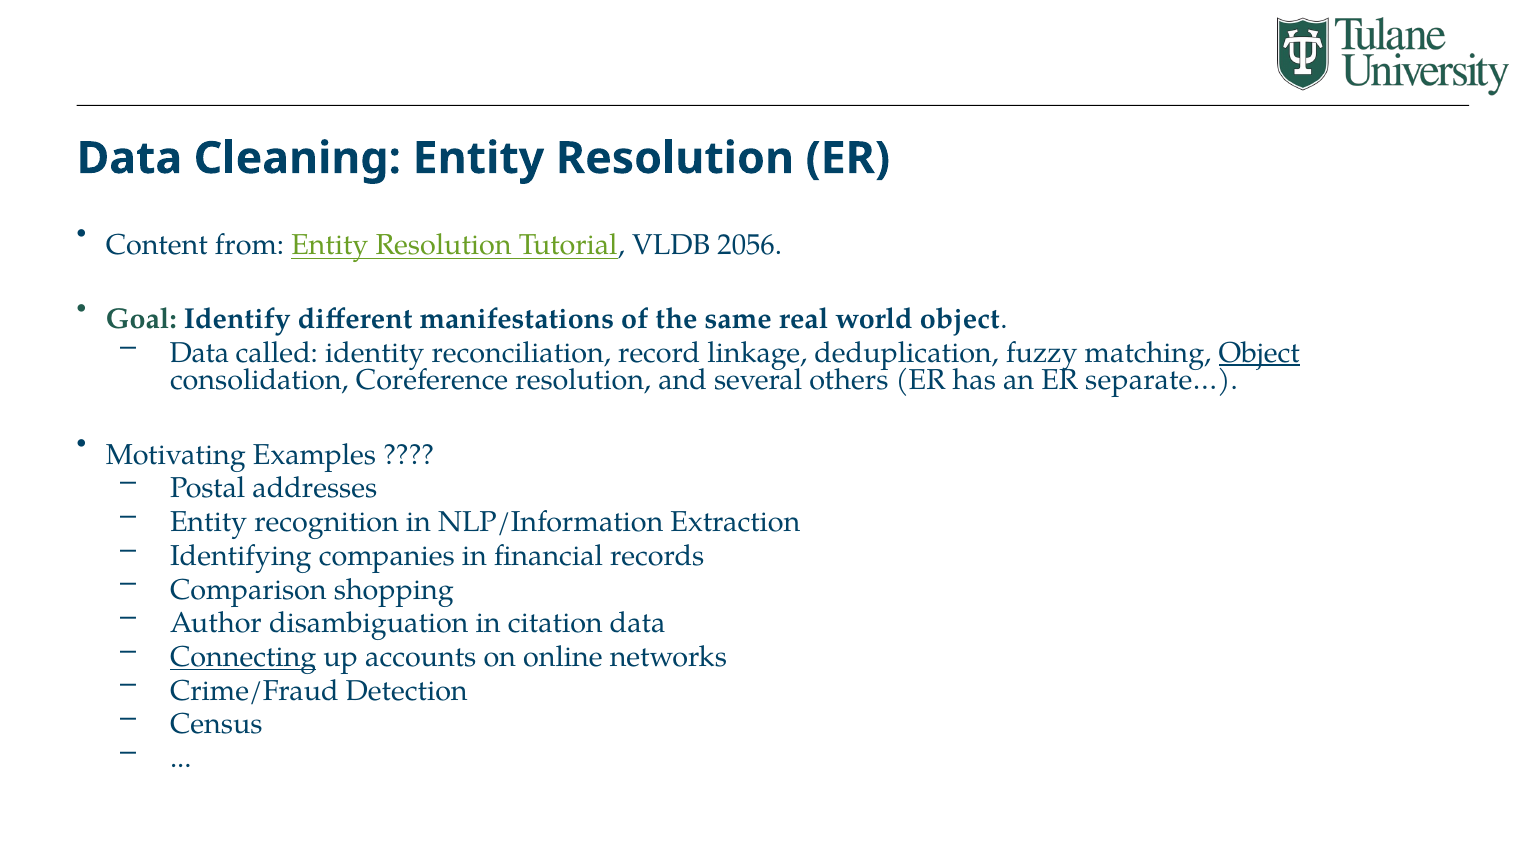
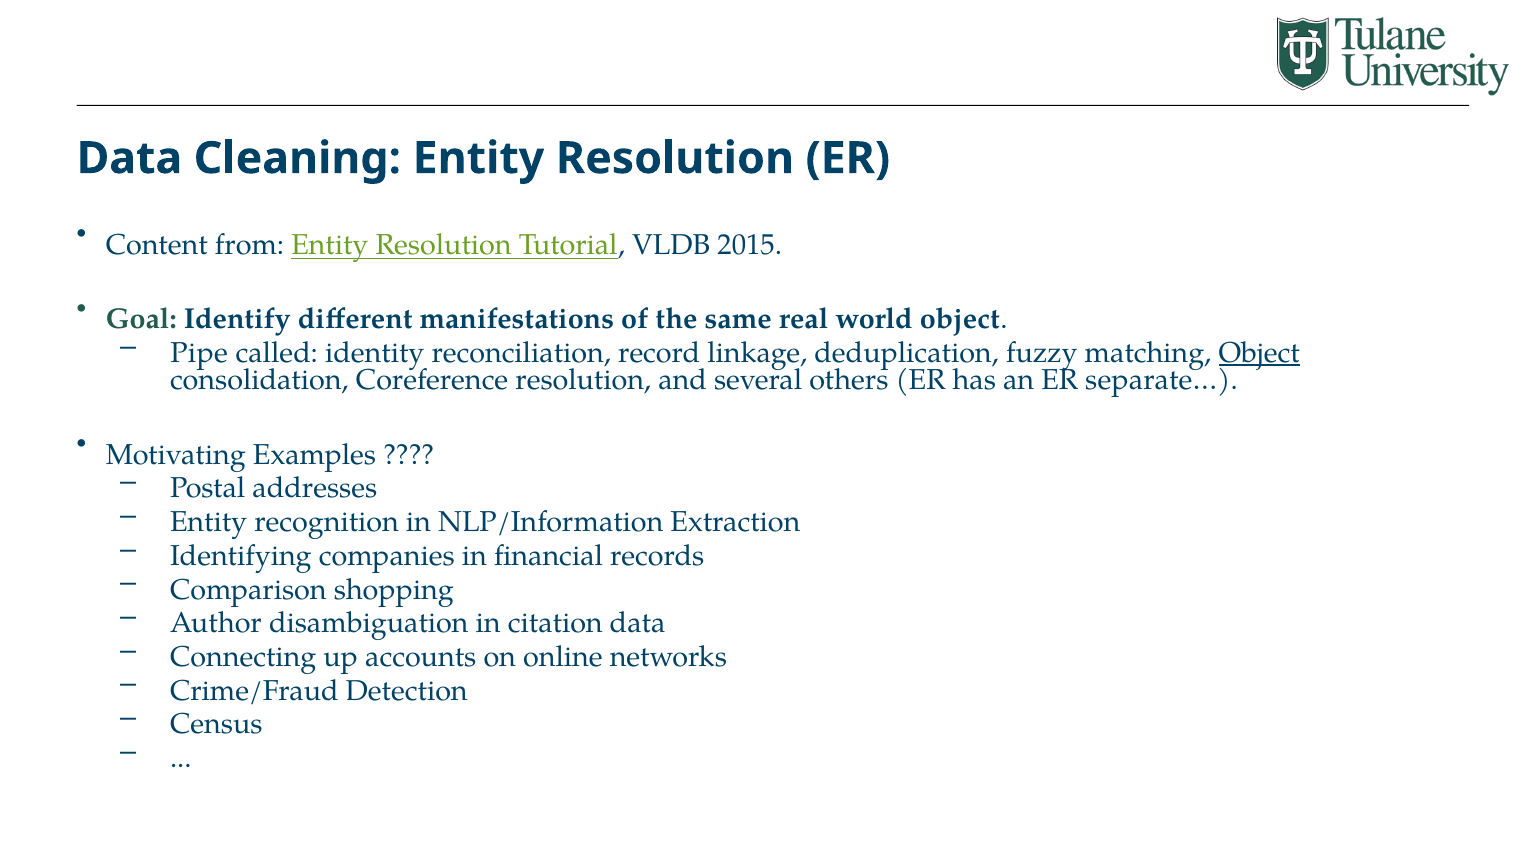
2056: 2056 -> 2015 (750, 245)
Data: Data -> Pipe (199, 353)
Connecting underline: present -> none (243, 657)
